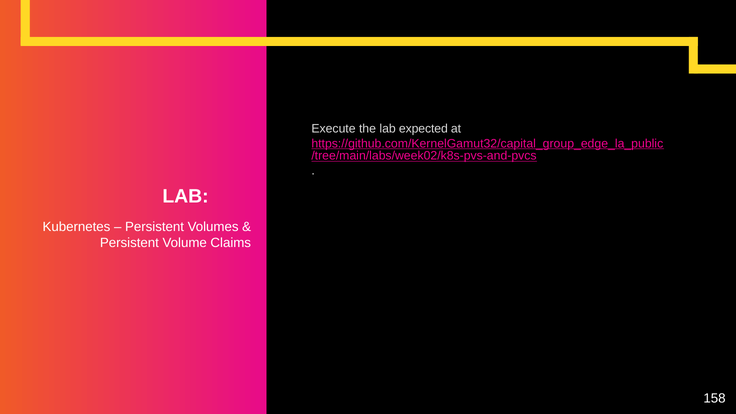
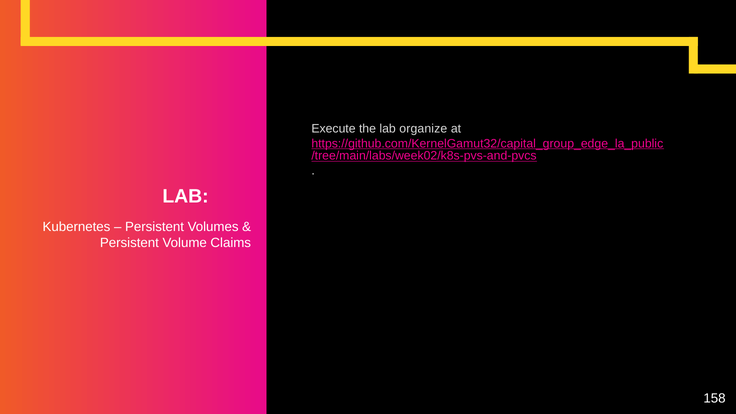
expected: expected -> organize (423, 129)
